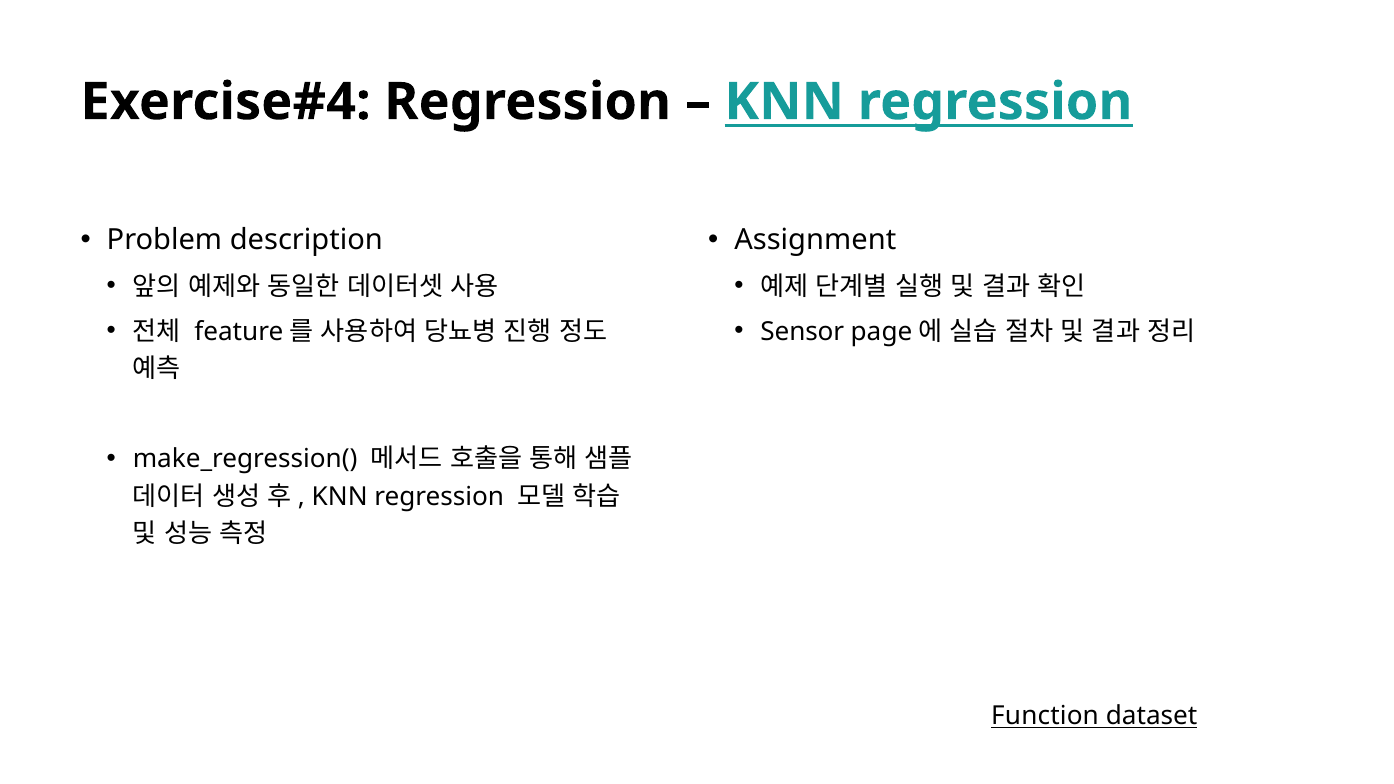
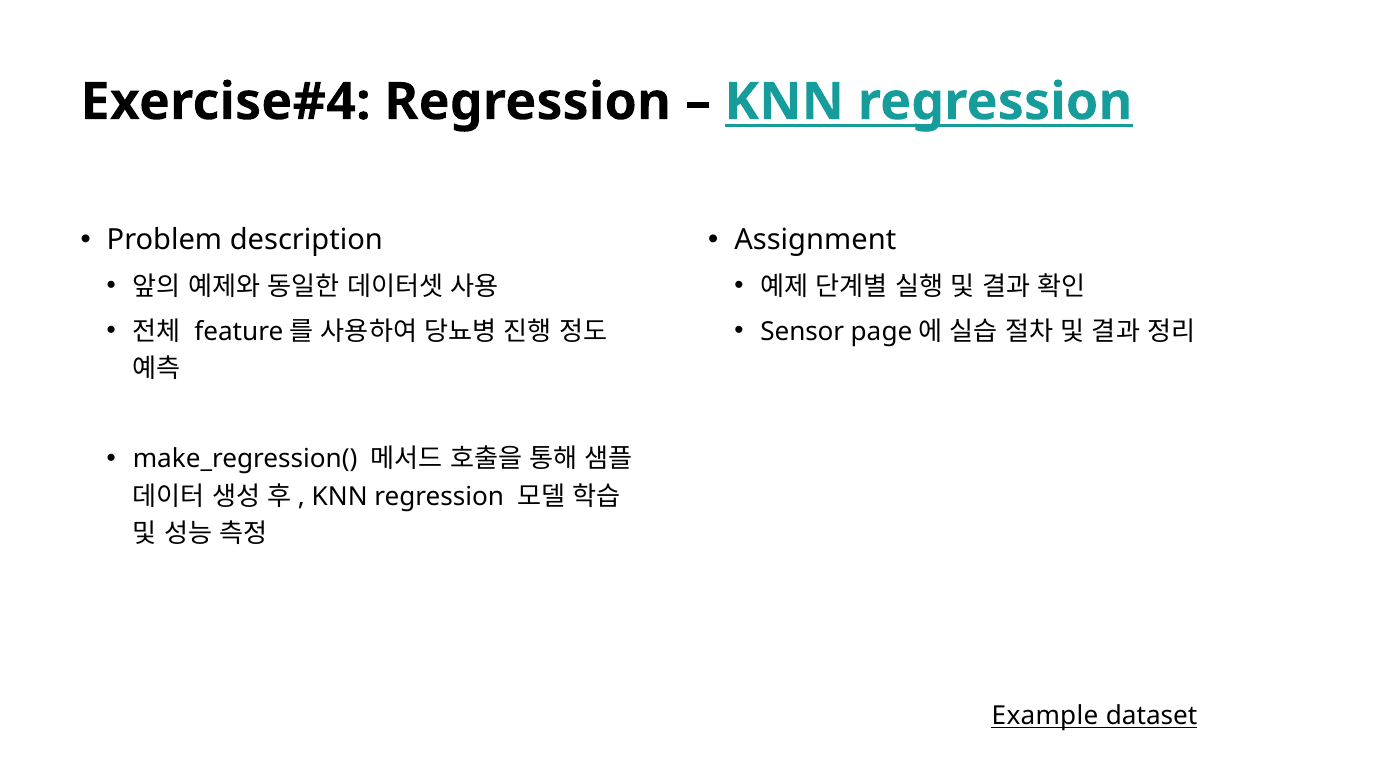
Function: Function -> Example (1045, 716)
